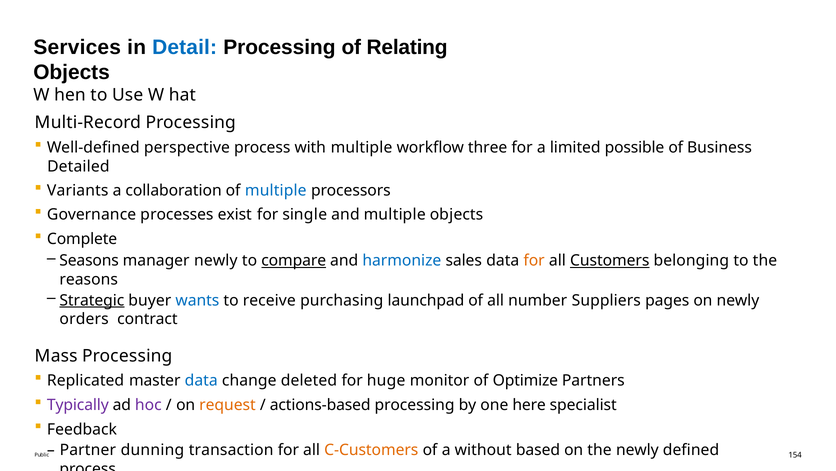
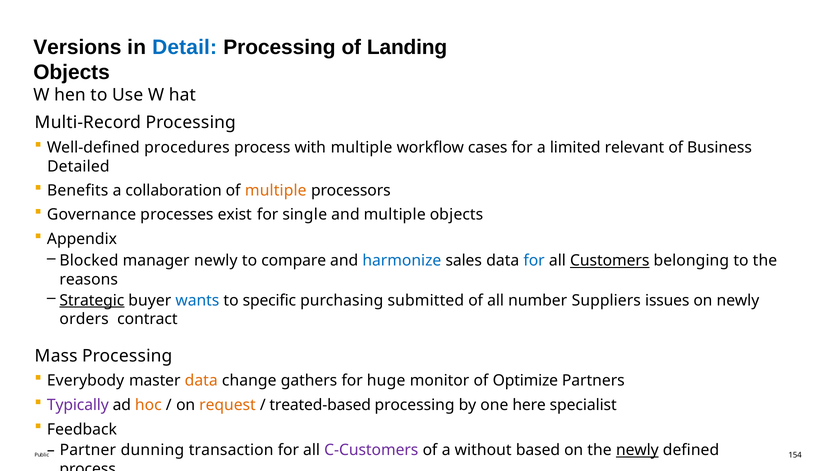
Services: Services -> Versions (77, 47)
Relating: Relating -> Landing (407, 47)
perspective: perspective -> procedures (187, 147)
three: three -> cases (488, 147)
possible: possible -> relevant (634, 147)
Variants: Variants -> Benefits (78, 190)
multiple colour: blue -> orange (276, 190)
Complete: Complete -> Appendix (82, 239)
Seasons: Seasons -> Blocked (89, 260)
compare underline: present -> none (294, 260)
for colour: orange -> blue (534, 260)
receive: receive -> specific (269, 300)
launchpad: launchpad -> submitted (426, 300)
pages: pages -> issues (667, 300)
Replicated: Replicated -> Everybody (86, 380)
data colour: blue -> orange (201, 380)
deleted: deleted -> gathers (309, 380)
hoc colour: purple -> orange (148, 404)
actions-based: actions-based -> treated-based (320, 404)
C-Customers colour: orange -> purple (371, 450)
newly underline: none -> present (637, 450)
